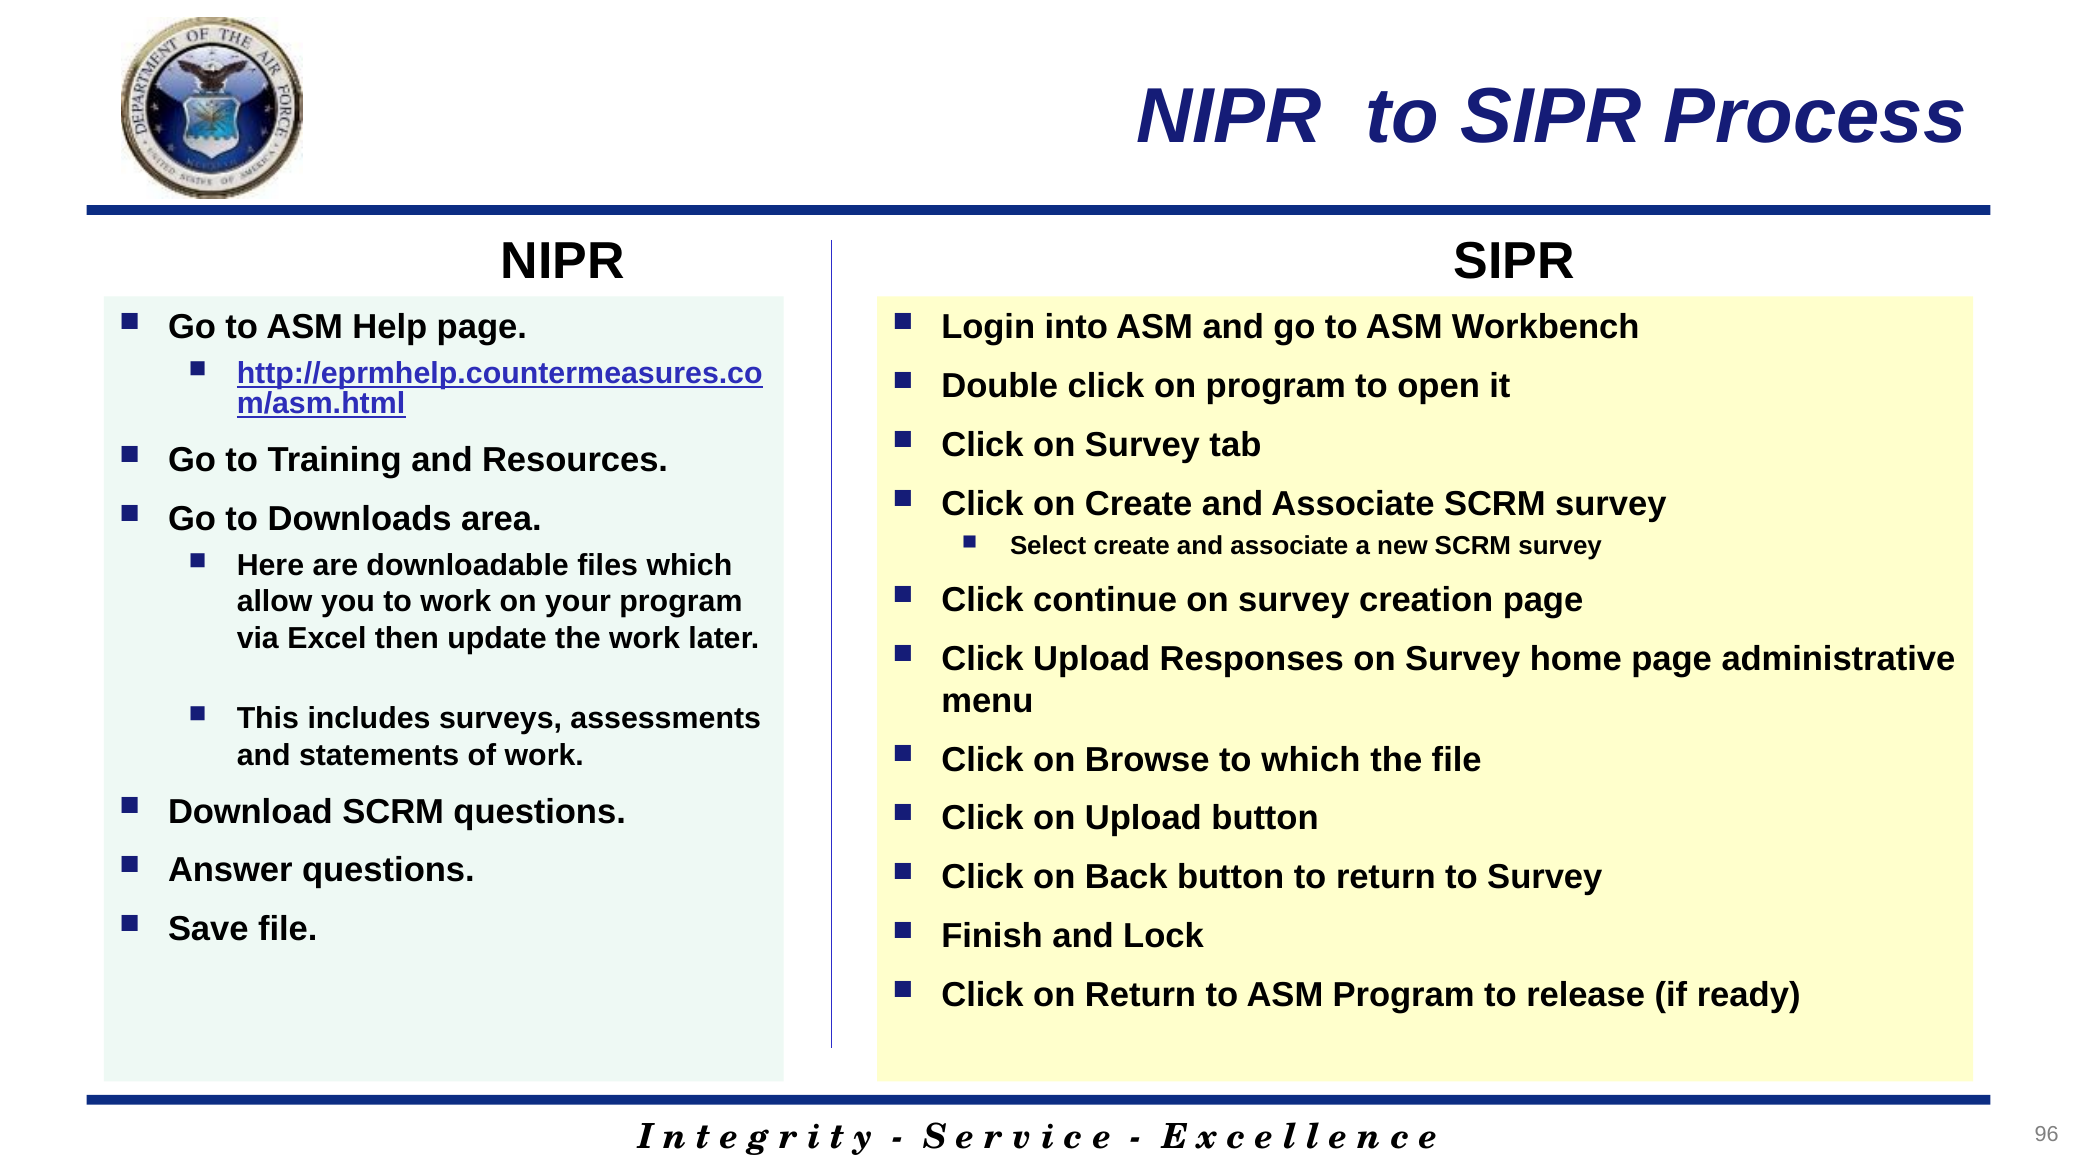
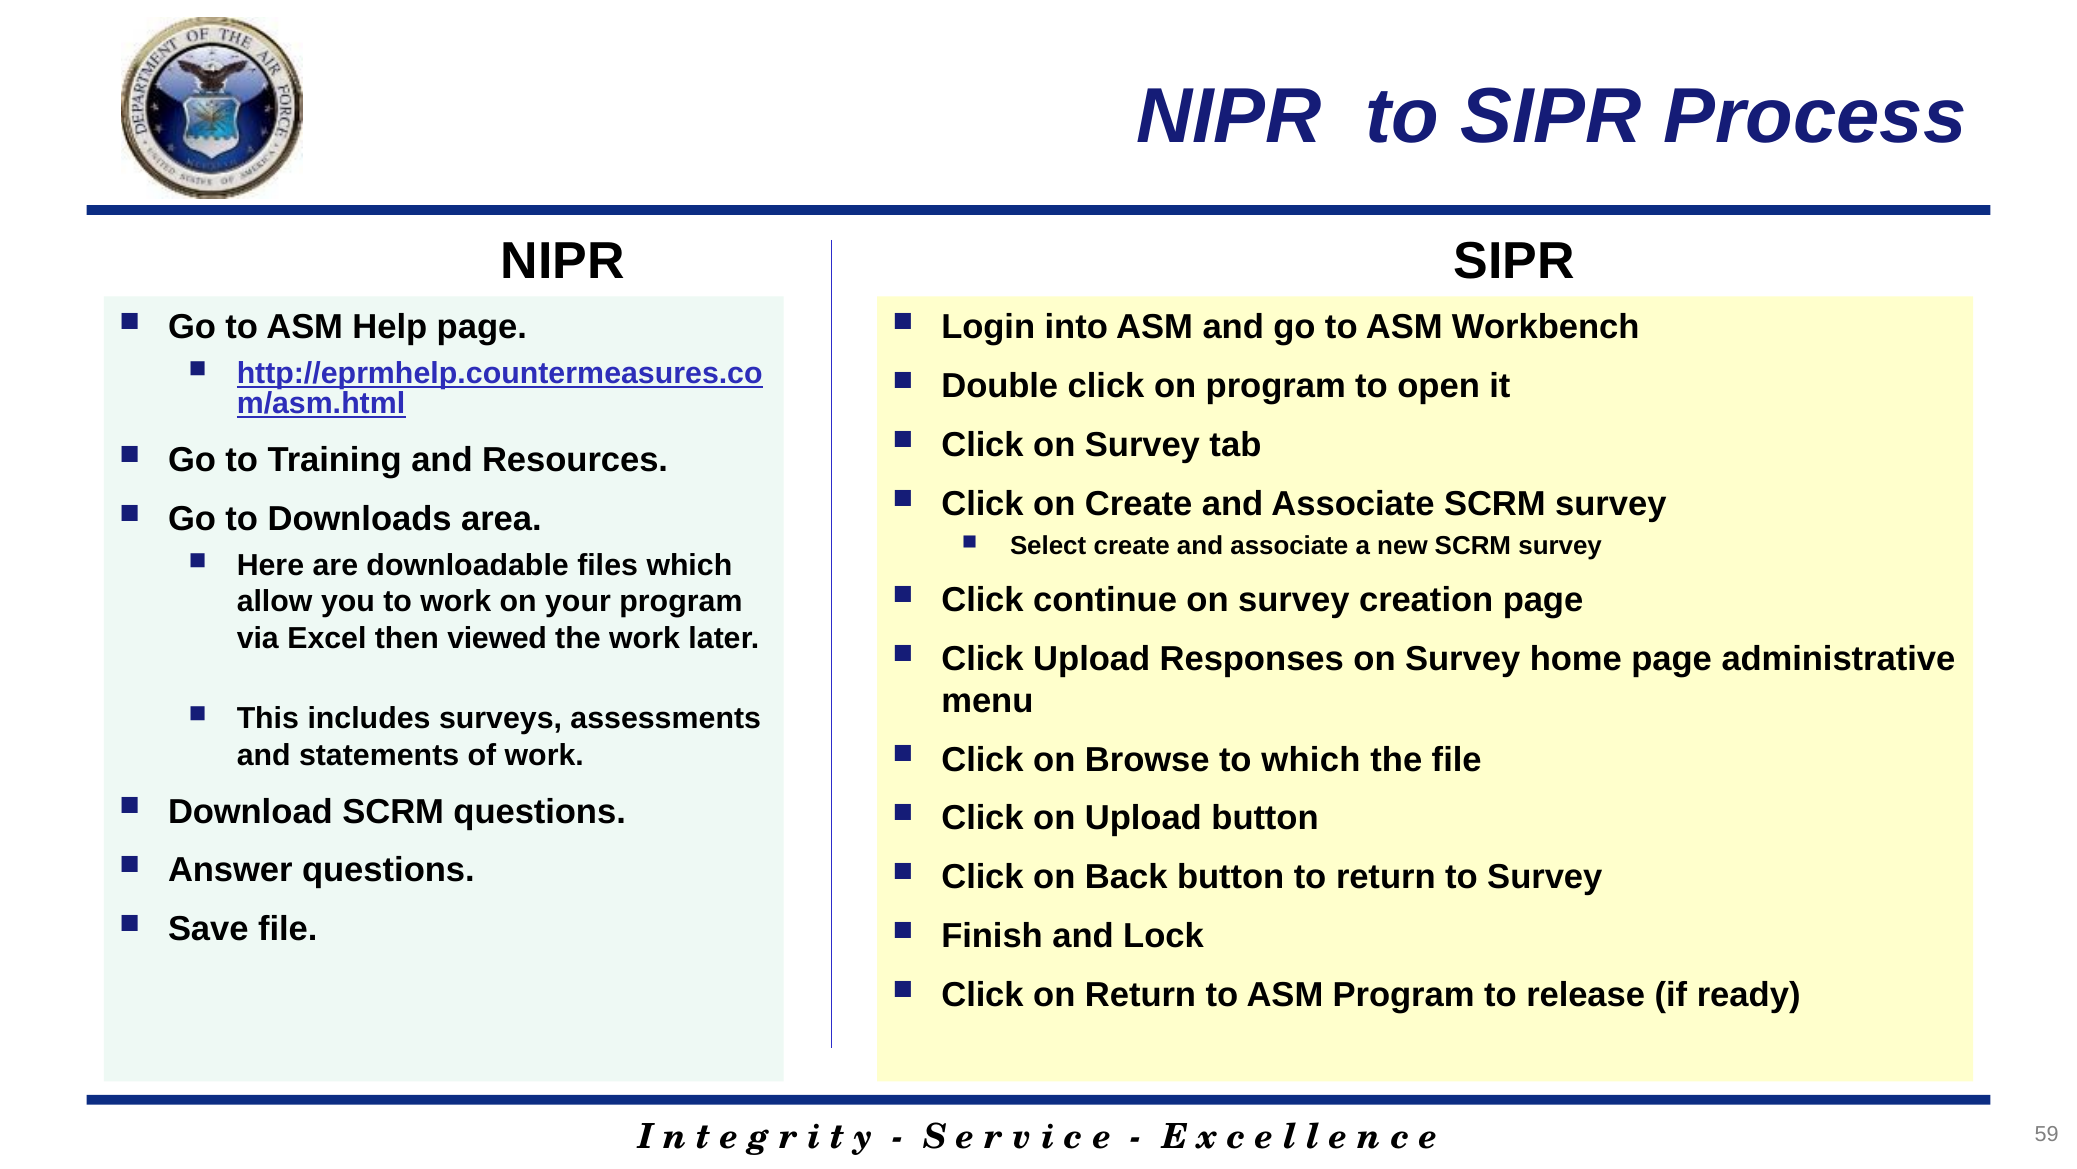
update: update -> viewed (497, 638)
96: 96 -> 59 (2047, 1134)
